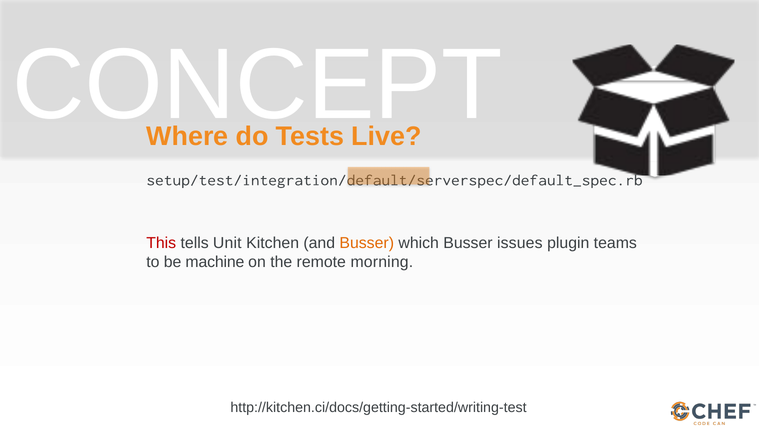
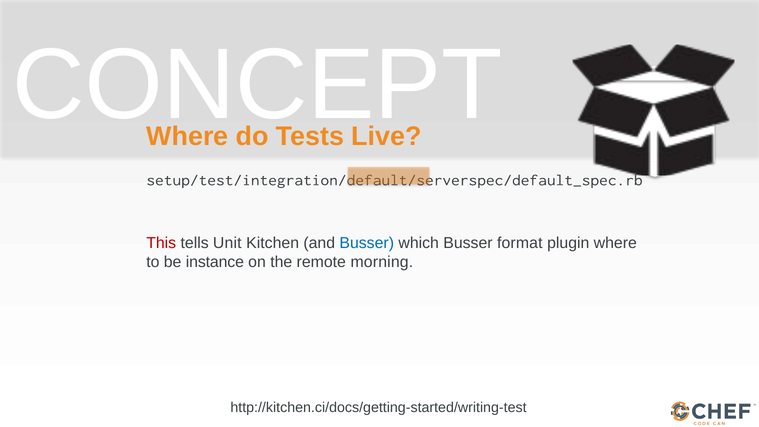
Busser colour: orange -> blue (367, 243)
issues: issues -> format (520, 243)
plugin teams: teams -> where (615, 243)
machine: machine -> instance (215, 262)
